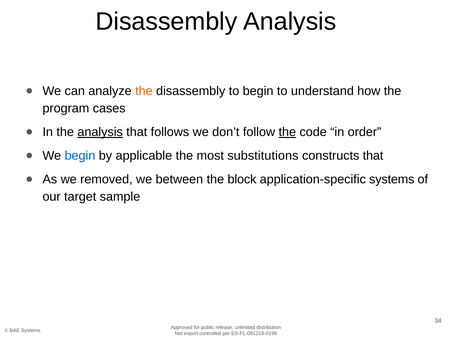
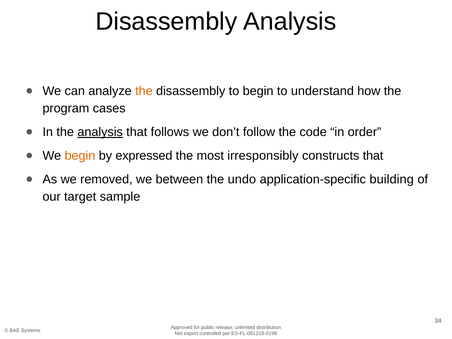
the underline: present -> none (287, 132)
begin colour: blue -> orange (80, 156)
applicable: applicable -> expressed (144, 156)
substitutions: substitutions -> irresponsibly (263, 156)
block: block -> undo (242, 179)
application-specific systems: systems -> building (392, 179)
